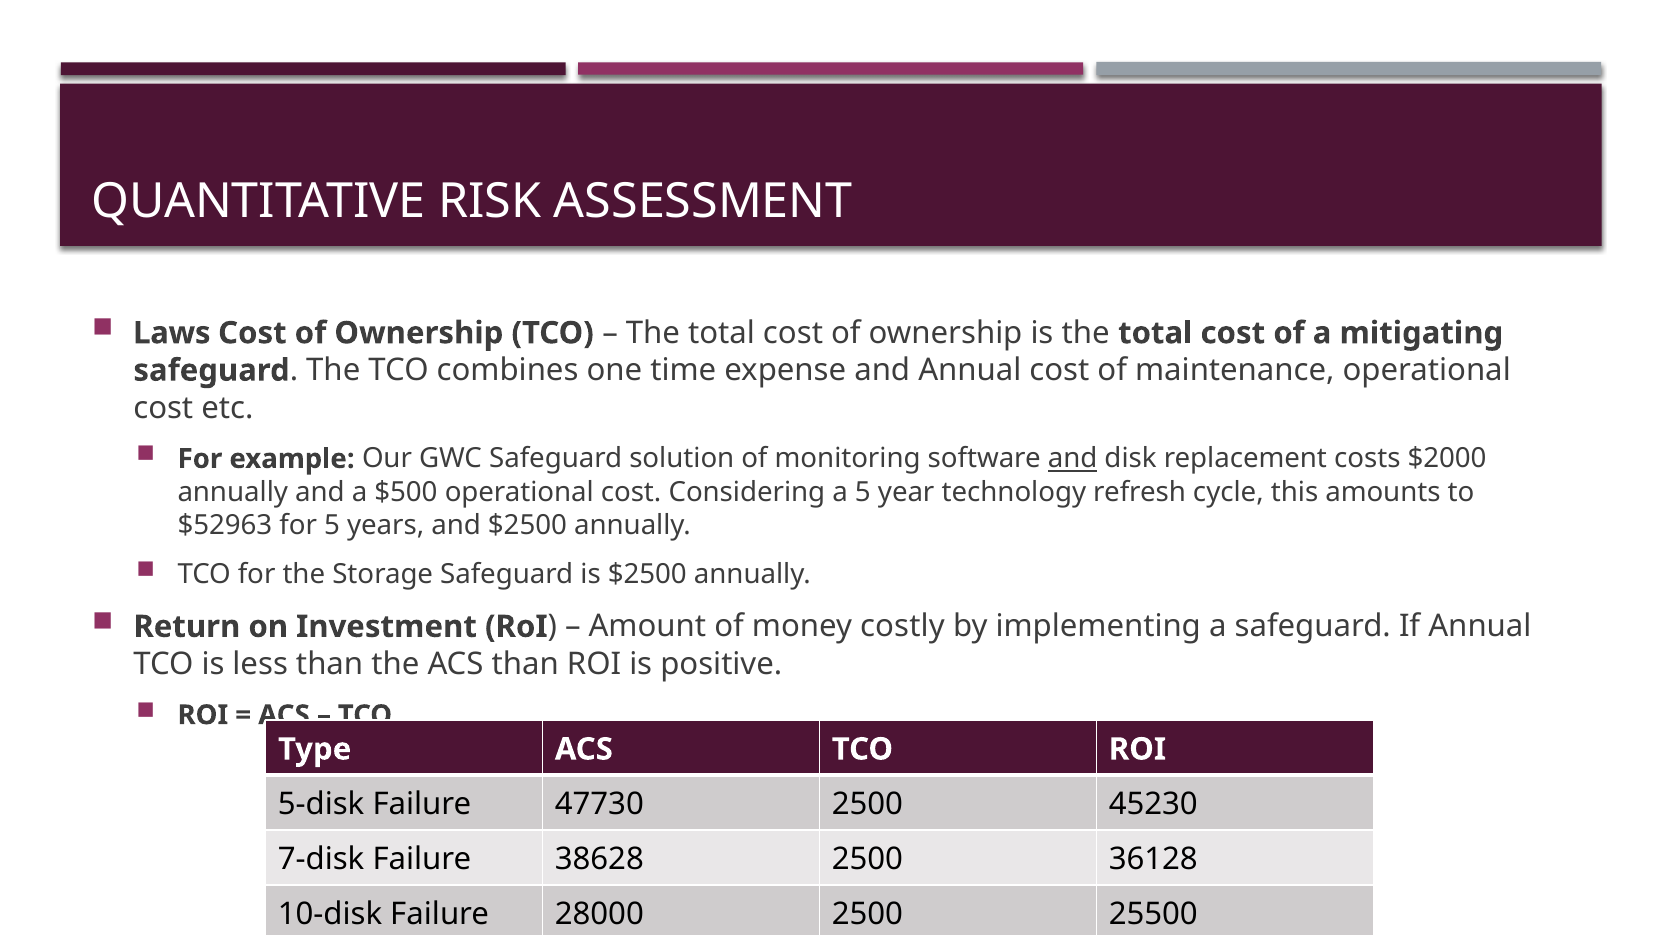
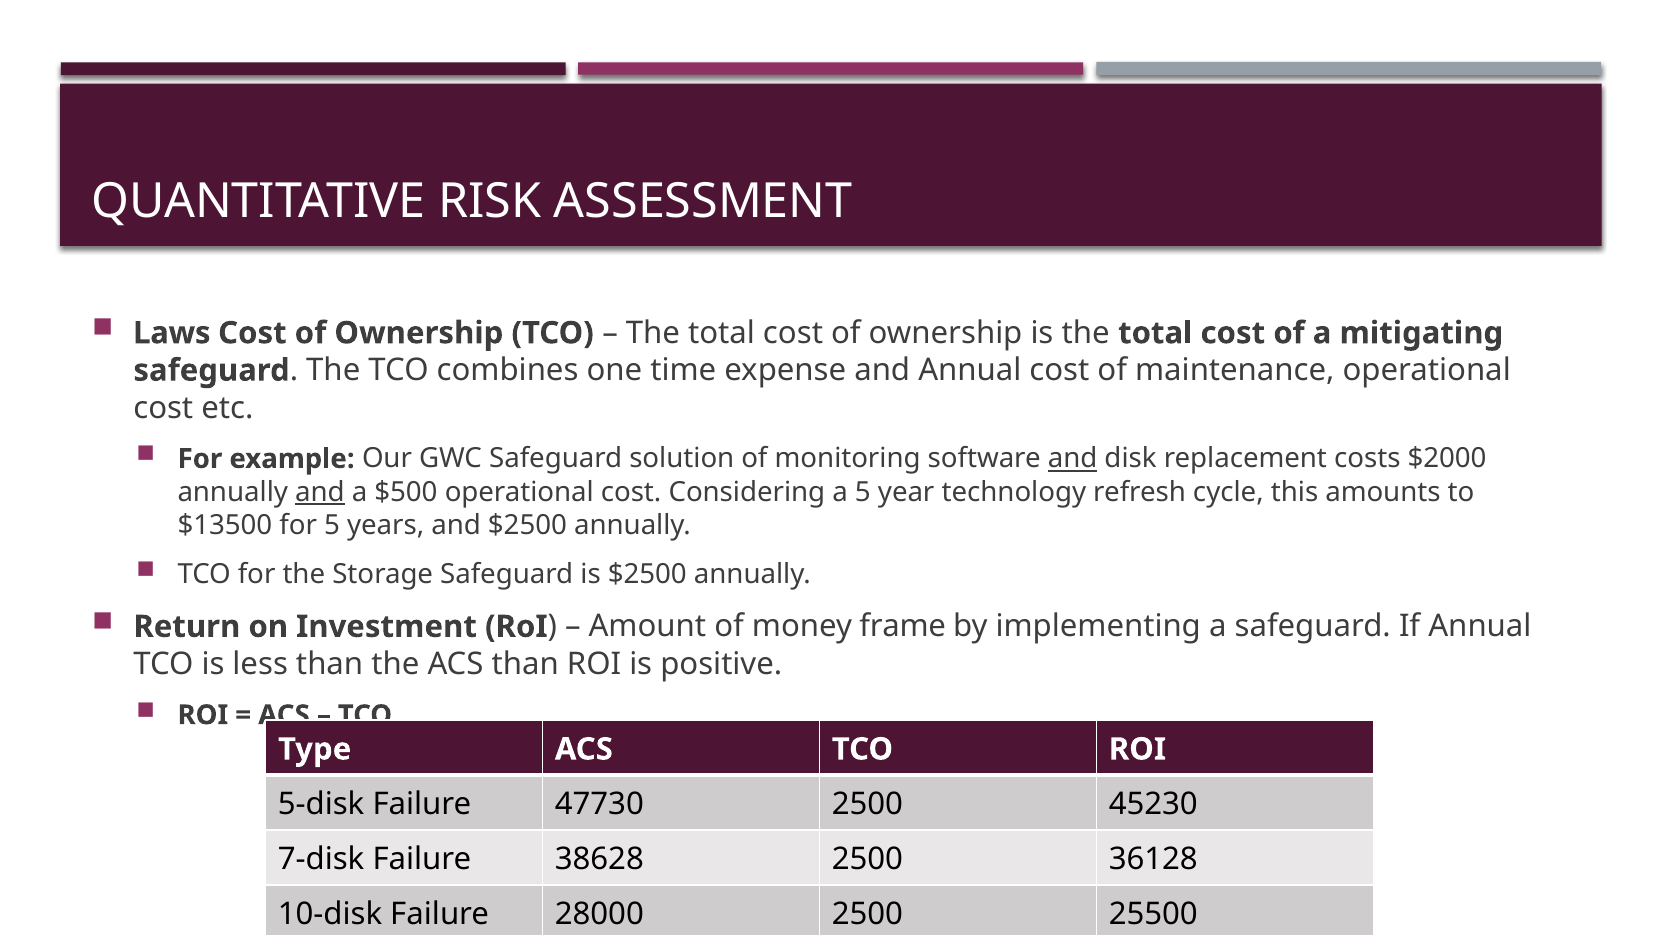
and underline: none -> present (320, 492)
$52963: $52963 -> $13500 (225, 525)
costly: costly -> frame (903, 627)
